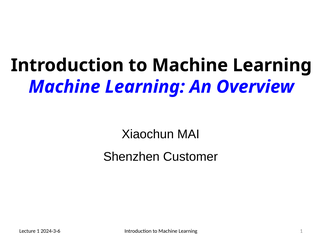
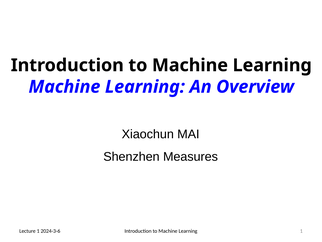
Customer: Customer -> Measures (190, 156)
